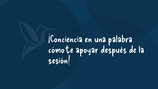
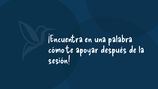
¡Conciencia: ¡Conciencia -> ¡Encuentra (65, 39)
